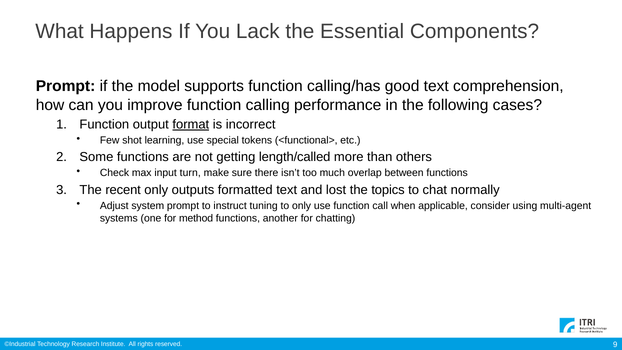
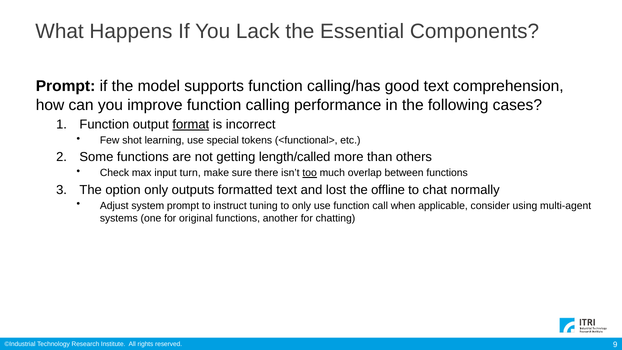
too underline: none -> present (310, 173)
recent: recent -> option (123, 190)
topics: topics -> offline (388, 190)
method: method -> original (196, 218)
